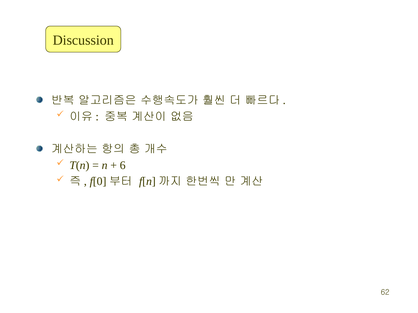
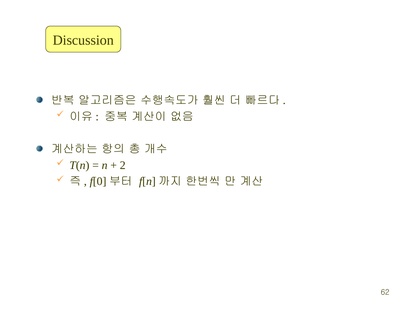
6: 6 -> 2 (123, 165)
